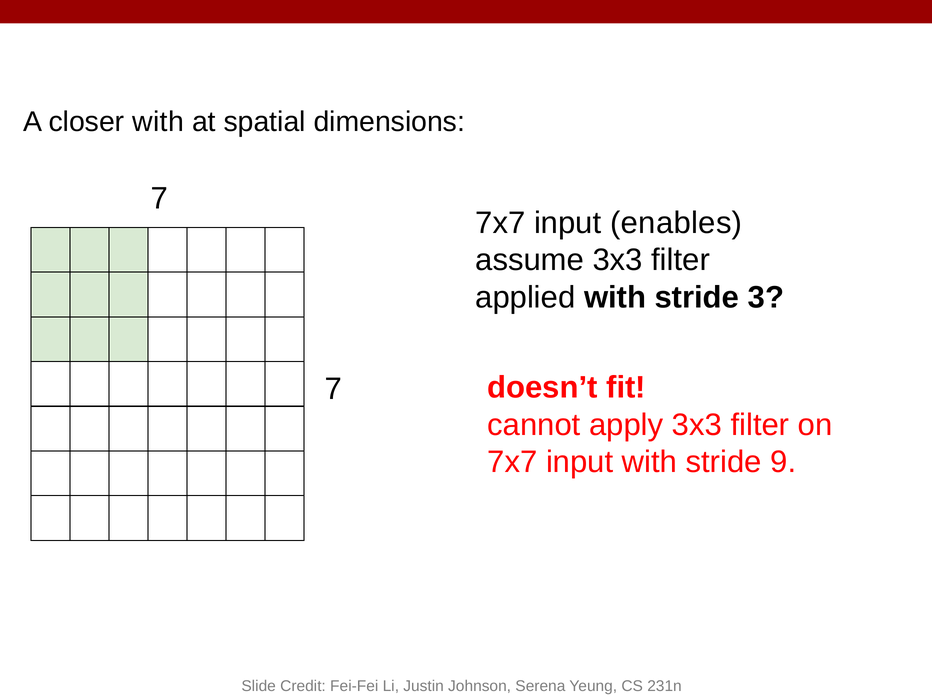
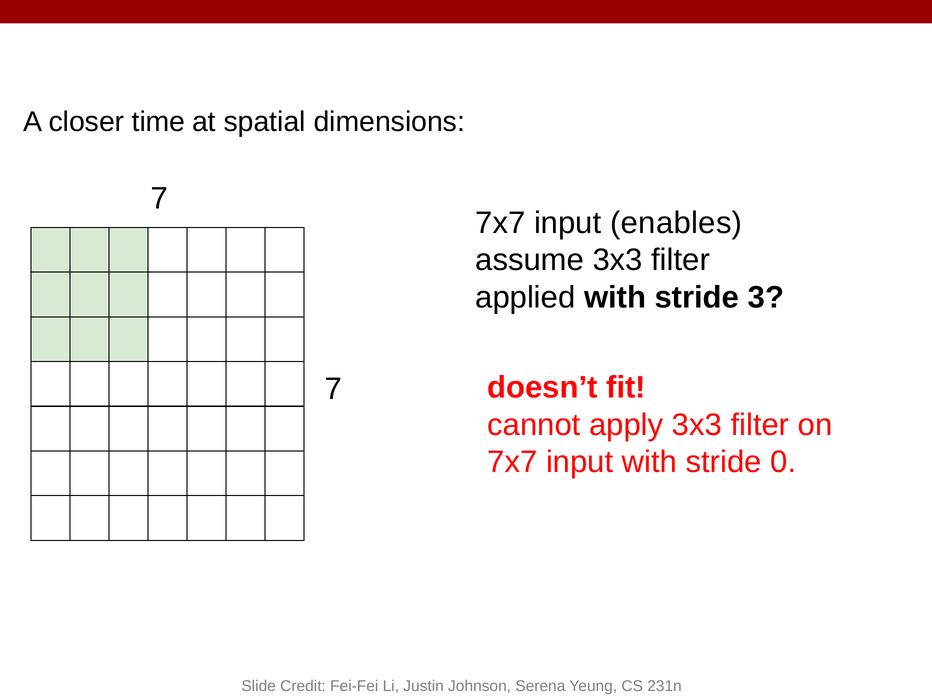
closer with: with -> time (158, 122)
9: 9 -> 0 (783, 462)
